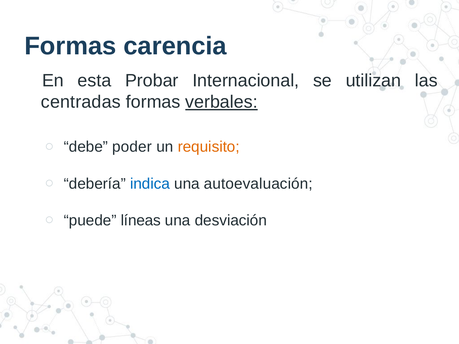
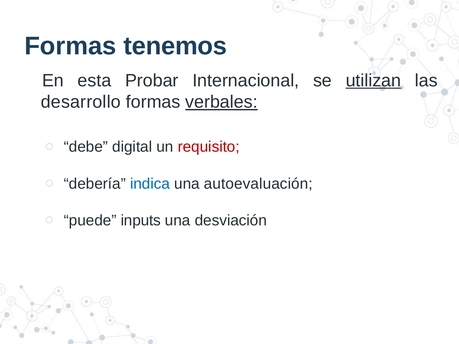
carencia: carencia -> tenemos (175, 46)
utilizan underline: none -> present (373, 81)
centradas: centradas -> desarrollo (81, 102)
poder: poder -> digital (132, 147)
requisito colour: orange -> red (209, 147)
líneas: líneas -> inputs (141, 220)
